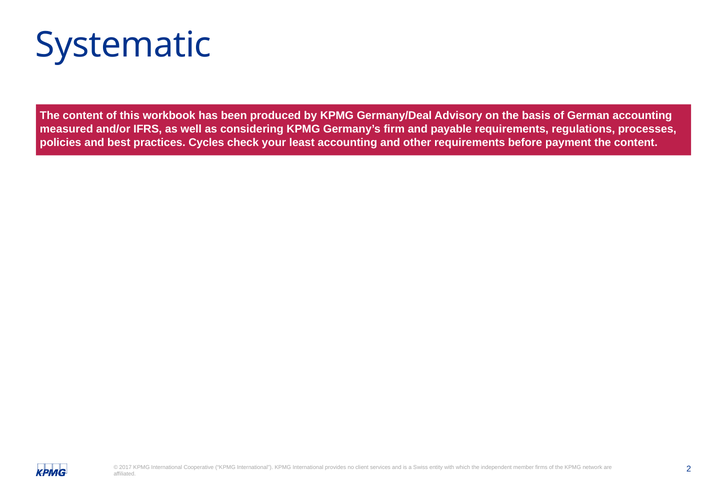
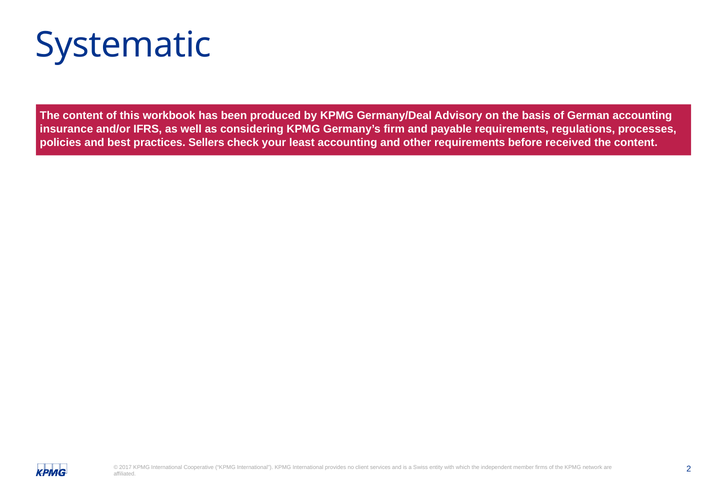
measured: measured -> insurance (66, 129)
Cycles: Cycles -> Sellers (206, 143)
payment: payment -> received (568, 143)
